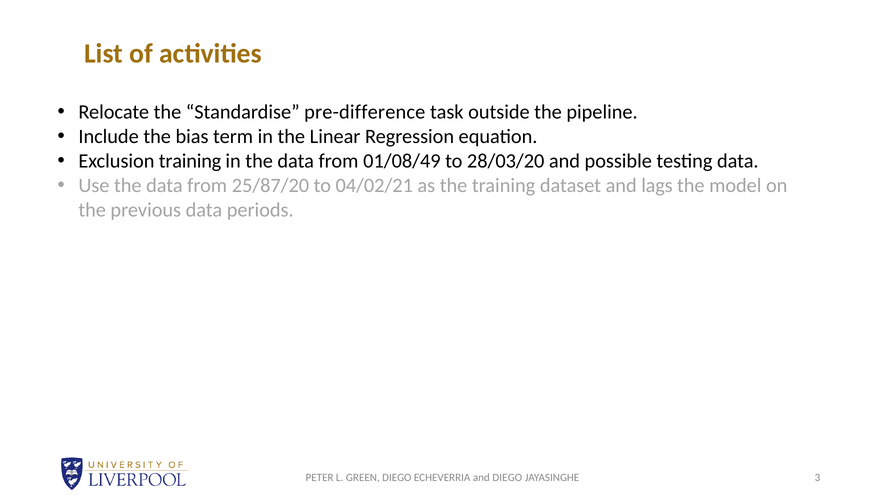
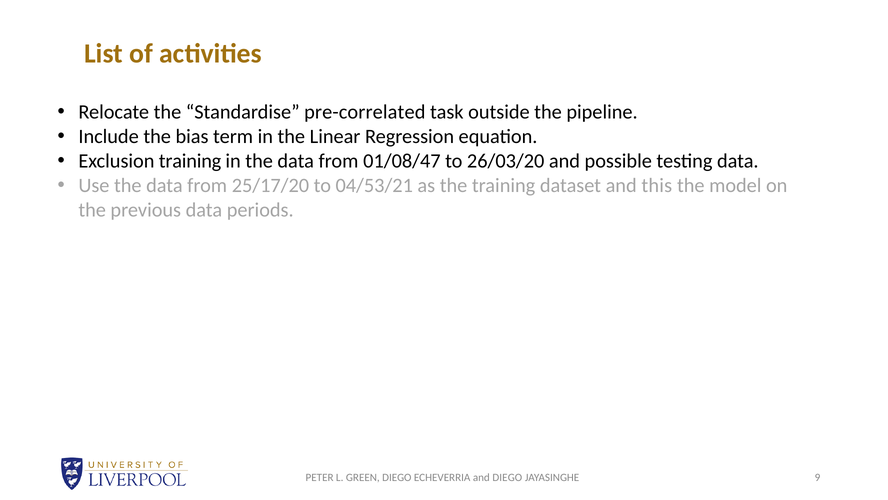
pre-difference: pre-difference -> pre-correlated (365, 112)
01/08/49: 01/08/49 -> 01/08/47 (402, 161)
28/03/20: 28/03/20 -> 26/03/20 (506, 161)
25/87/20: 25/87/20 -> 25/17/20 (270, 185)
04/02/21: 04/02/21 -> 04/53/21 (374, 185)
lags: lags -> this (657, 185)
3: 3 -> 9 (818, 477)
